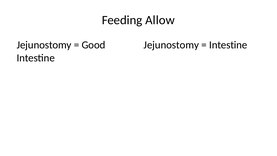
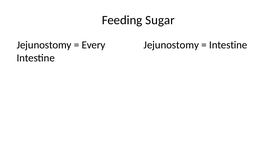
Allow: Allow -> Sugar (160, 20)
Good: Good -> Every (94, 45)
